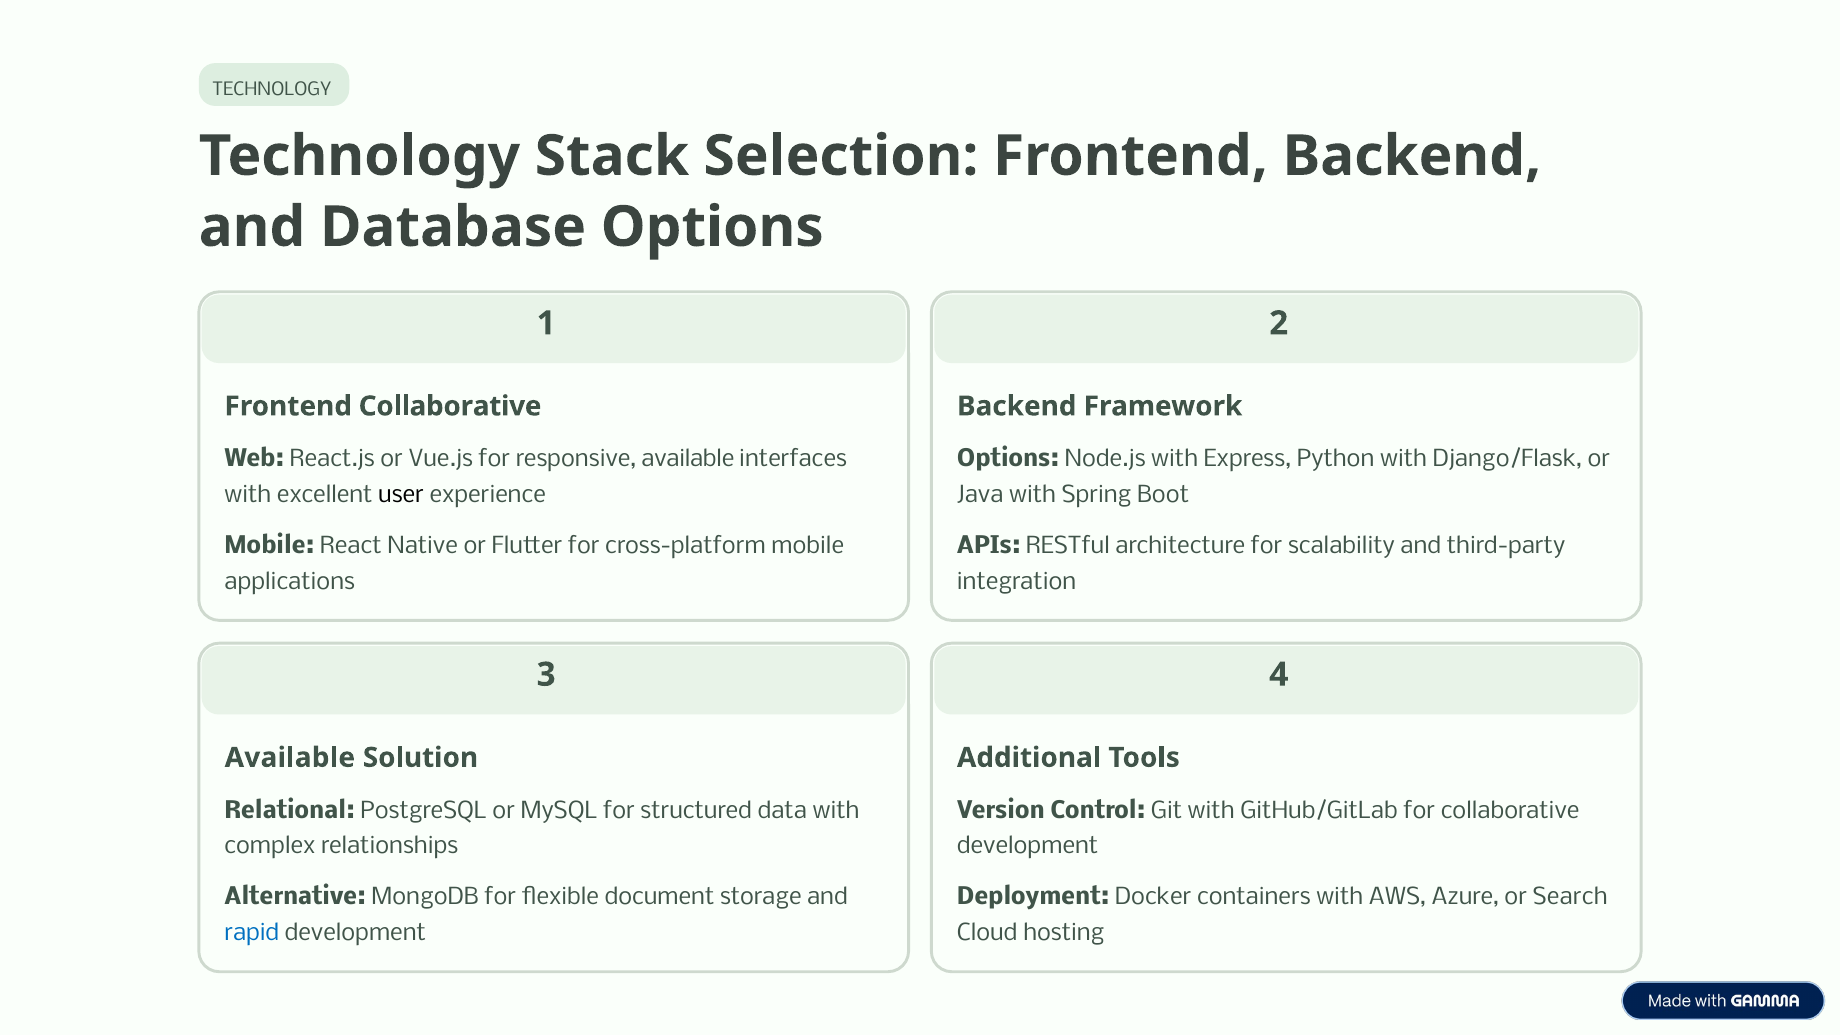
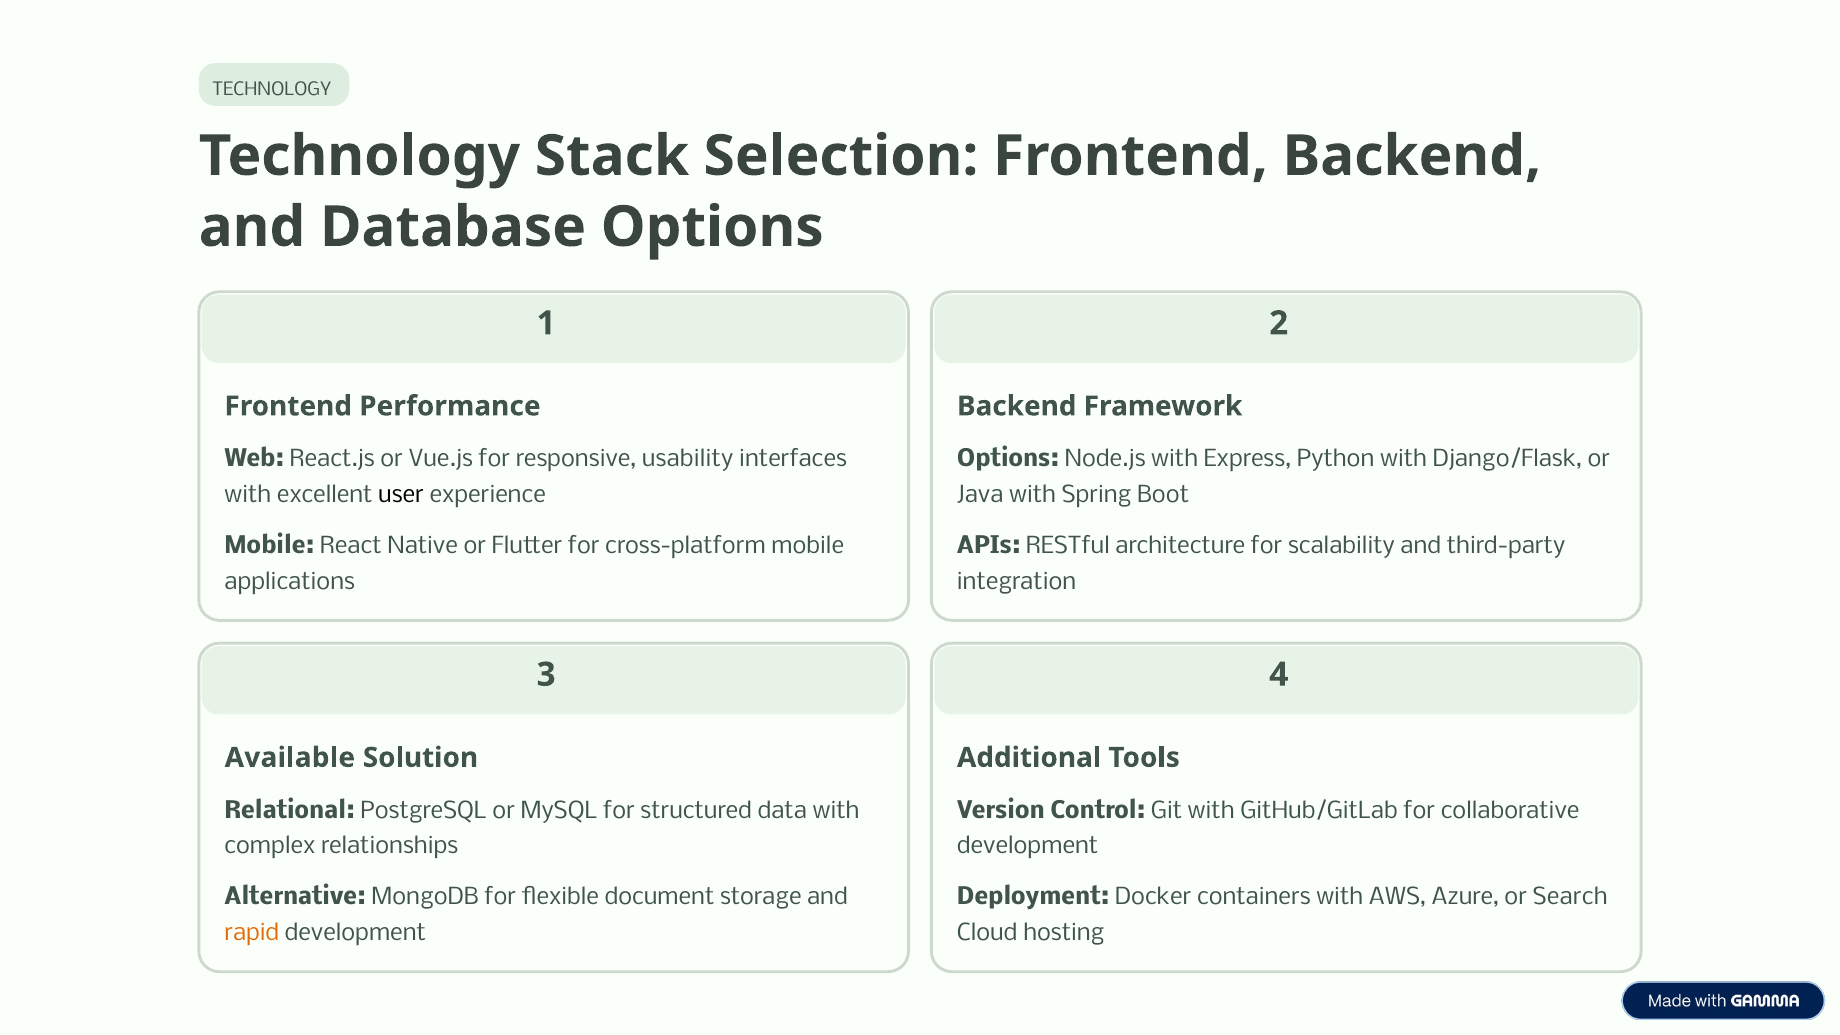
Frontend Collaborative: Collaborative -> Performance (450, 406)
responsive available: available -> usability (688, 459)
rapid colour: blue -> orange (252, 933)
